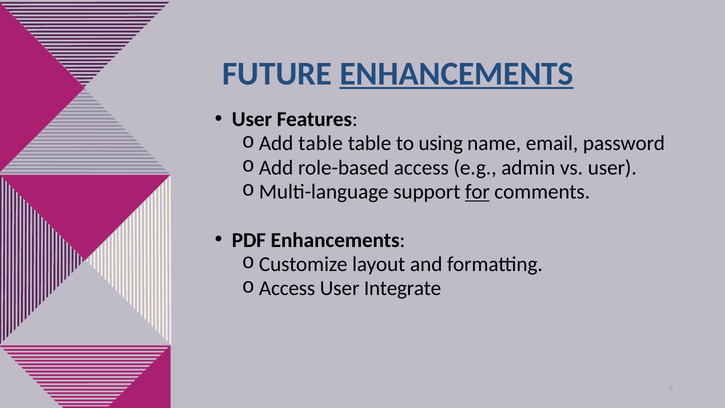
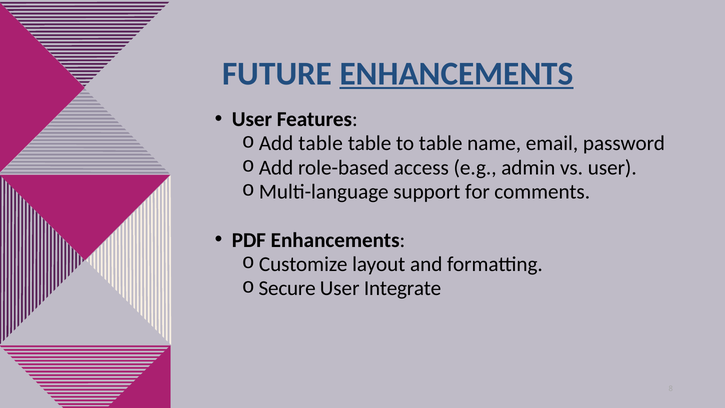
to using: using -> table (441, 143)
for underline: present -> none (477, 192)
Access: Access -> Secure (287, 288)
